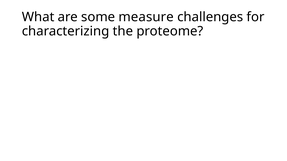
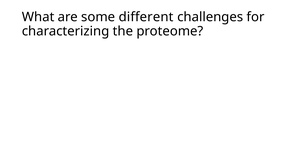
measure: measure -> different (146, 17)
